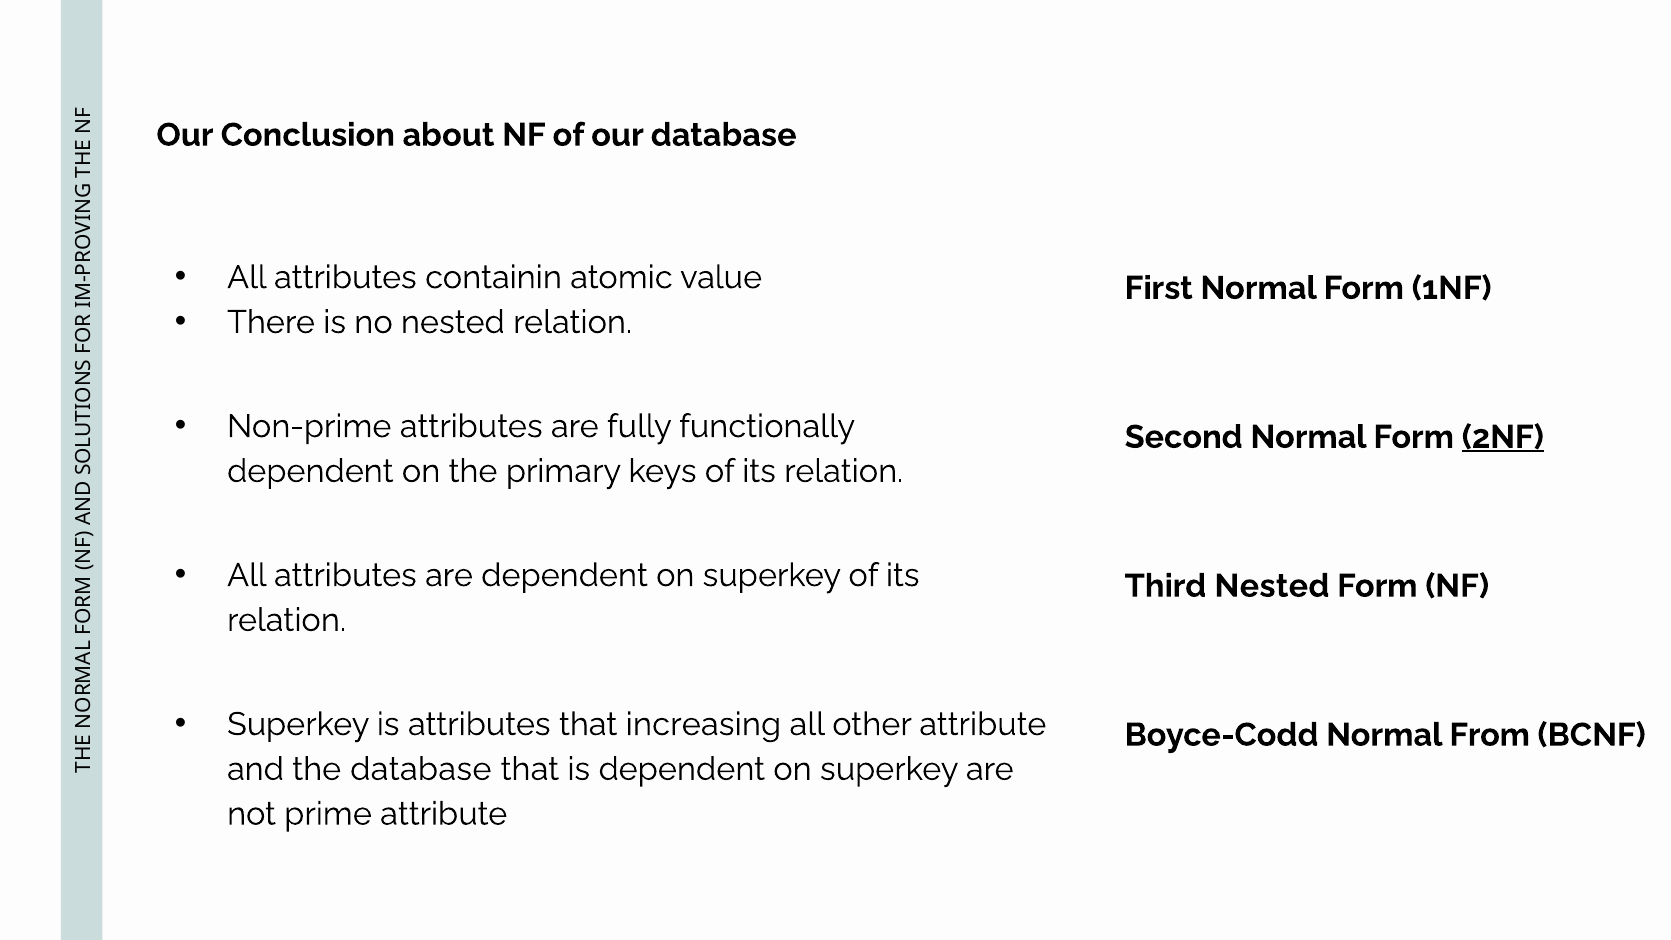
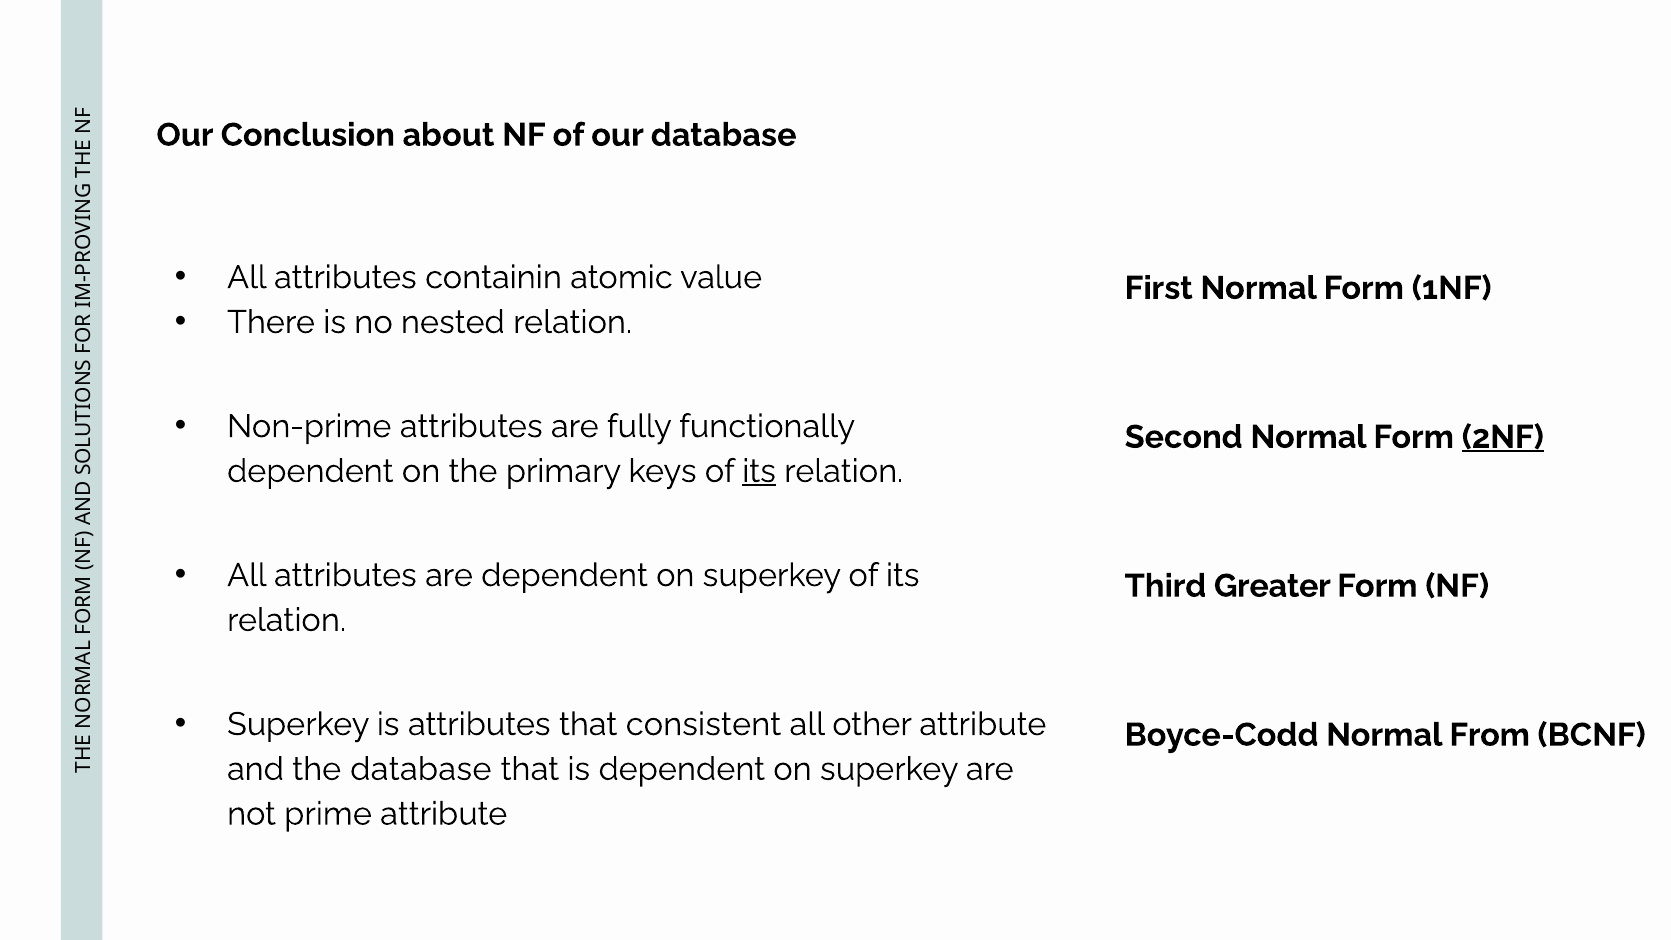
its underline: none -> present (759, 471)
Third Nested: Nested -> Greater (1272, 586)
increasing: increasing -> consistent (703, 724)
